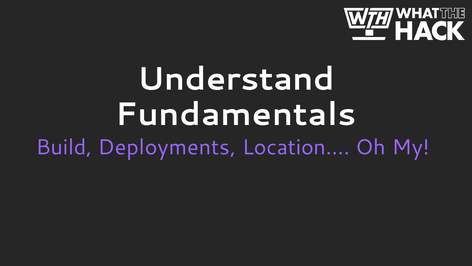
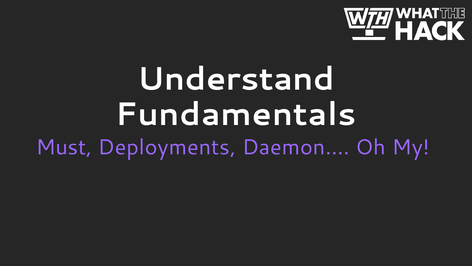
Build: Build -> Must (64, 147)
Location…: Location… -> Daemon… (296, 147)
